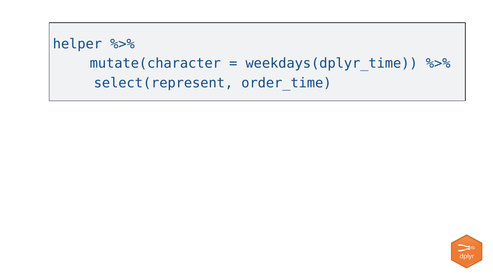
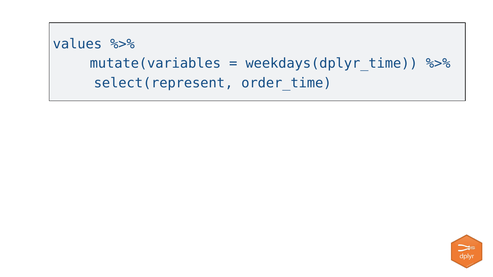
helper: helper -> values (77, 44)
mutate(character: mutate(character -> mutate(variables (155, 64)
